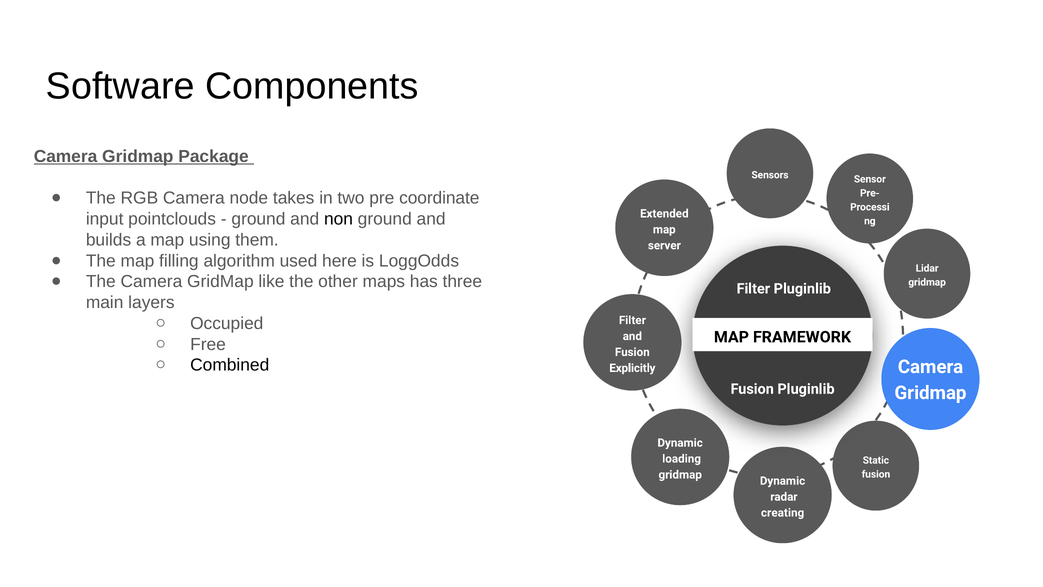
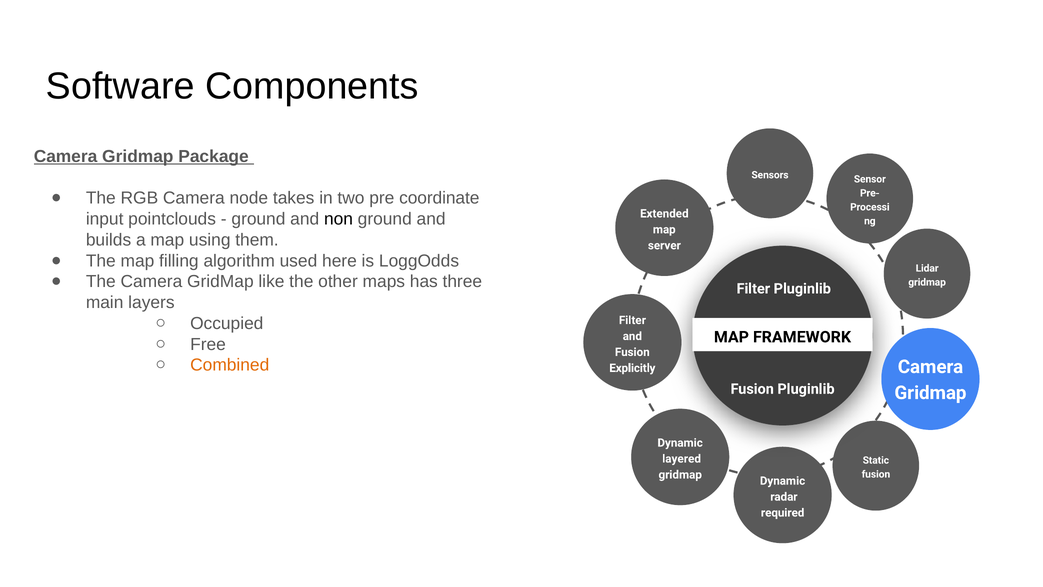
Combined colour: black -> orange (230, 365)
loading: loading -> layered (682, 459)
creating: creating -> required (783, 513)
